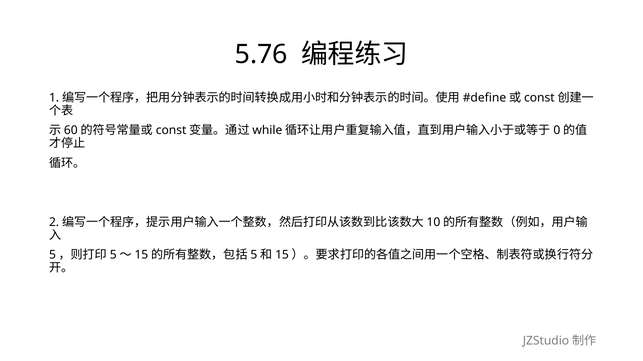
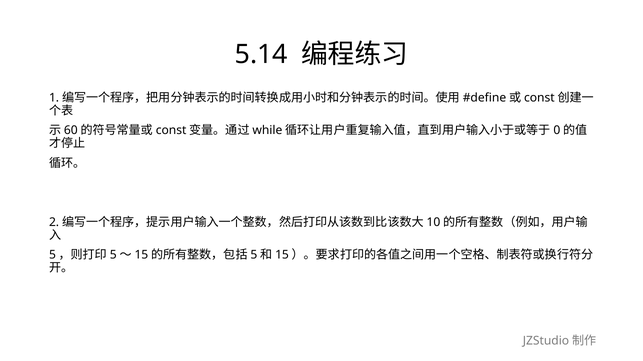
5.76: 5.76 -> 5.14 (261, 54)
